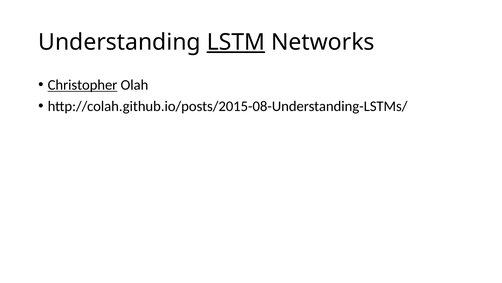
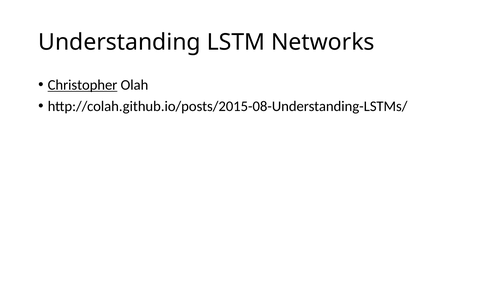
LSTM underline: present -> none (236, 42)
